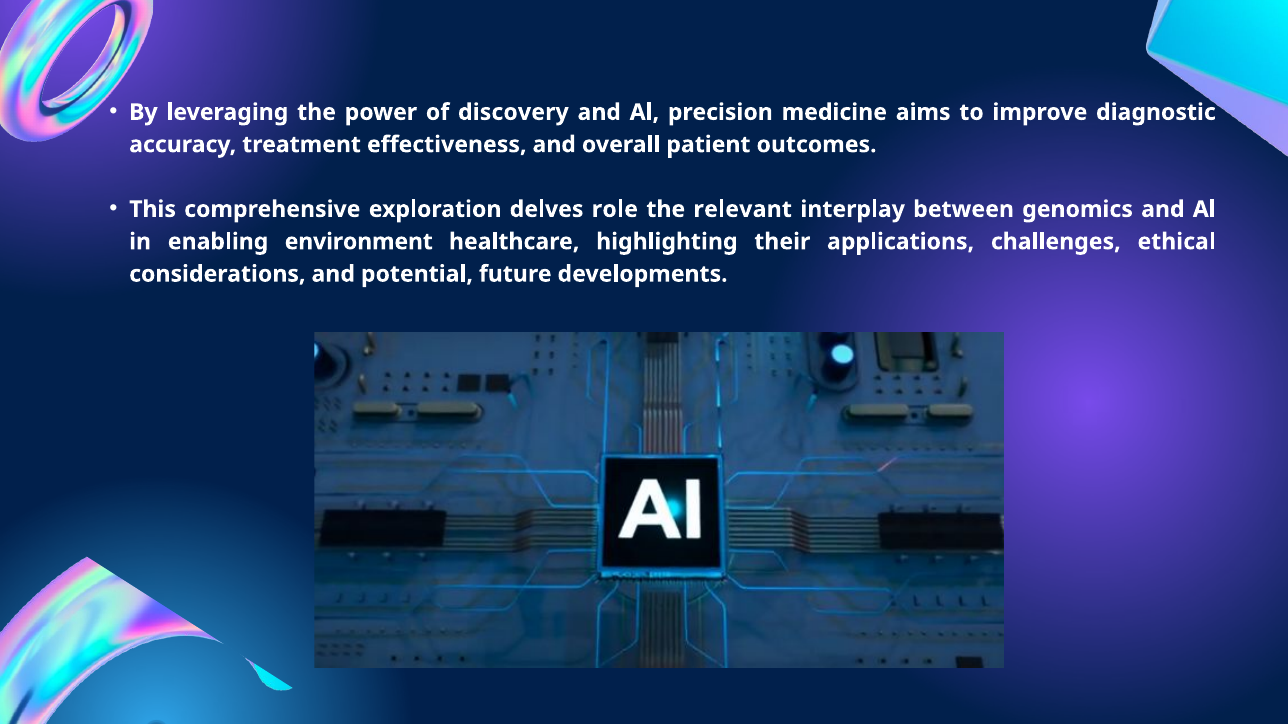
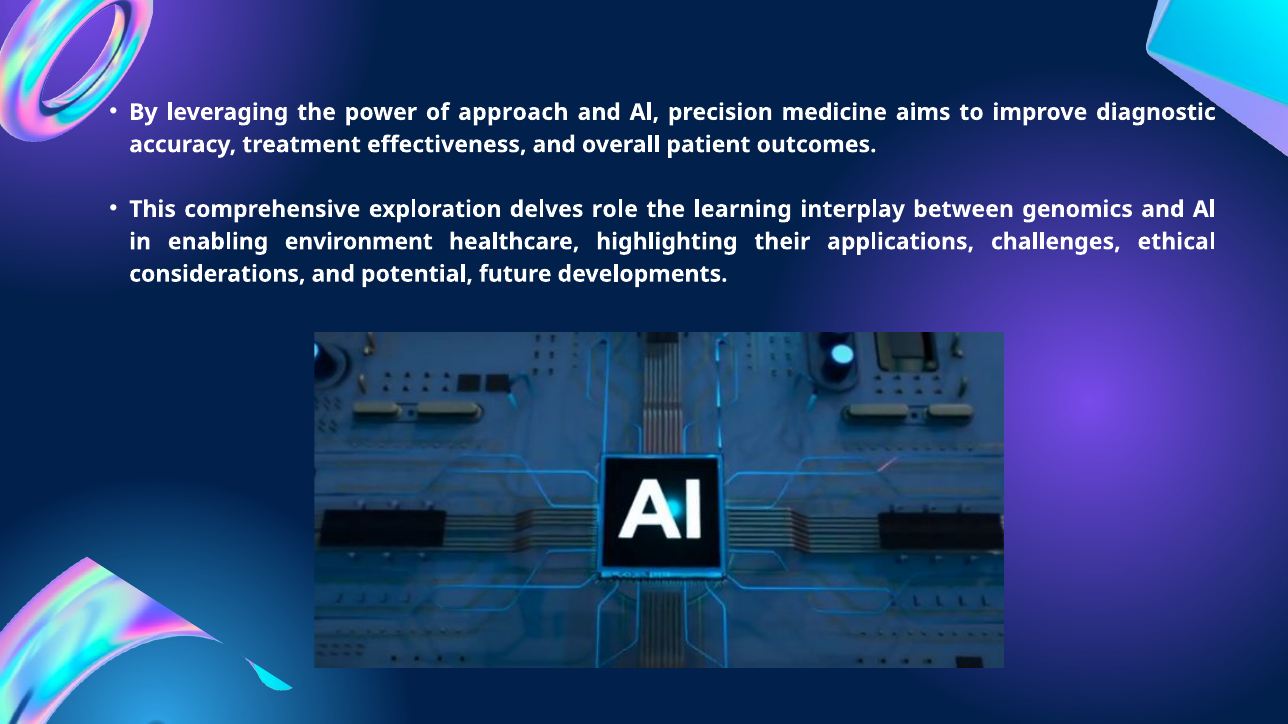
discovery: discovery -> approach (513, 112)
relevant: relevant -> learning (743, 209)
